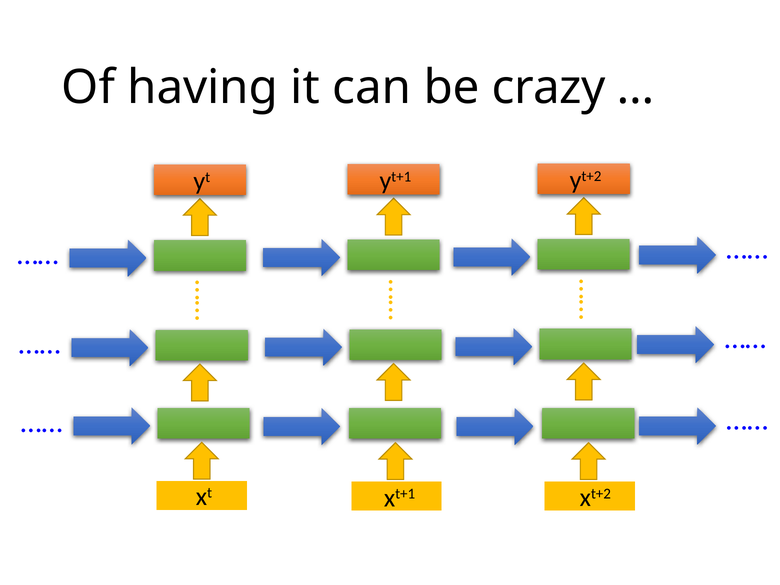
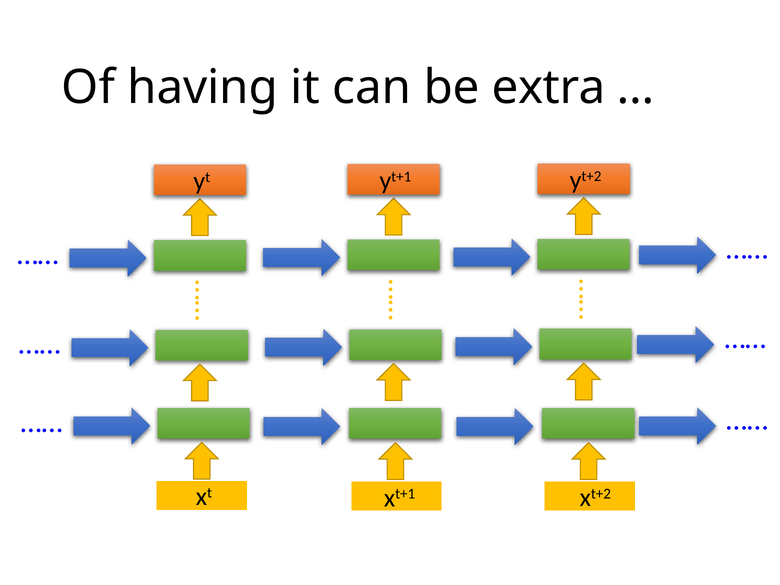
crazy: crazy -> extra (549, 87)
